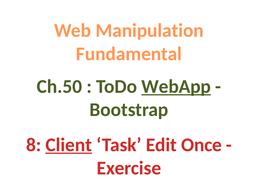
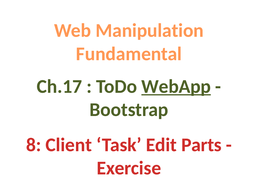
Ch.50: Ch.50 -> Ch.17 (59, 86)
Client underline: present -> none (69, 144)
Once: Once -> Parts (201, 144)
